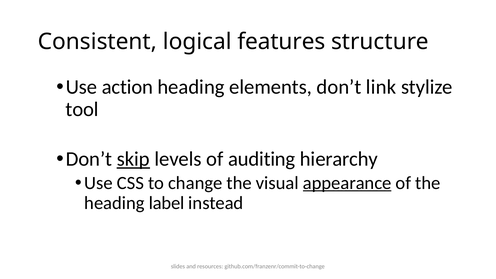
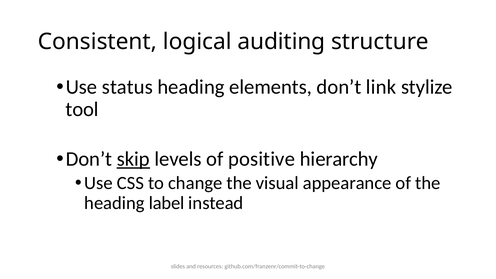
features: features -> auditing (281, 42)
action: action -> status (127, 87)
auditing: auditing -> positive (262, 159)
appearance underline: present -> none (347, 183)
